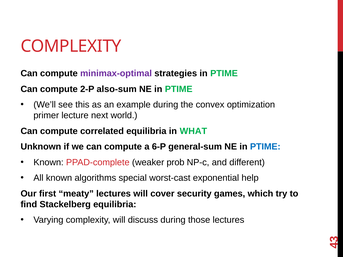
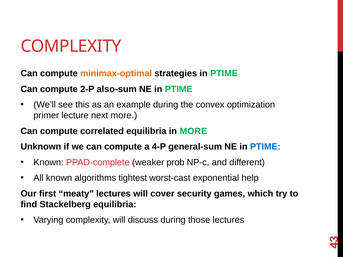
minimax-optimal colour: purple -> orange (116, 74)
next world: world -> more (124, 116)
in WHAT: WHAT -> MORE (193, 131)
6-P: 6-P -> 4-P (159, 147)
special: special -> tightest (133, 178)
